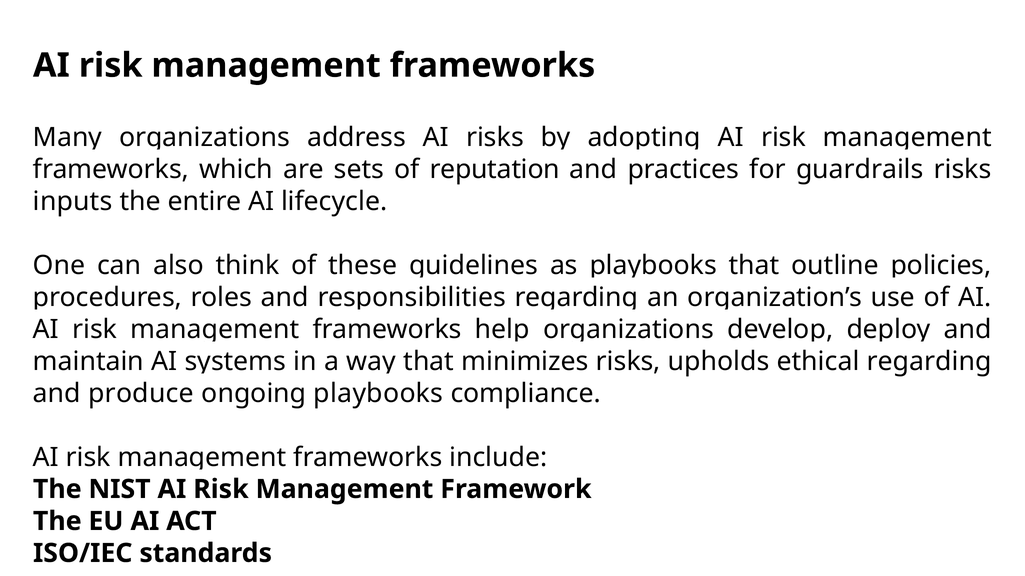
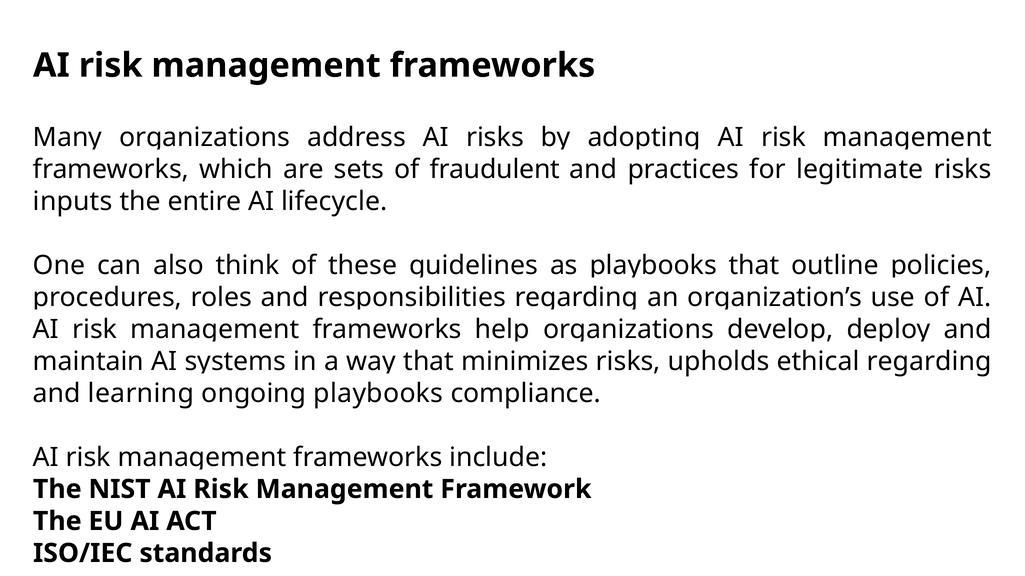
reputation: reputation -> fraudulent (495, 169)
guardrails: guardrails -> legitimate (860, 169)
produce: produce -> learning (141, 394)
